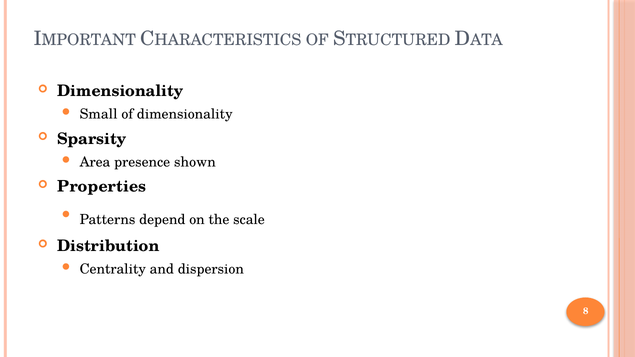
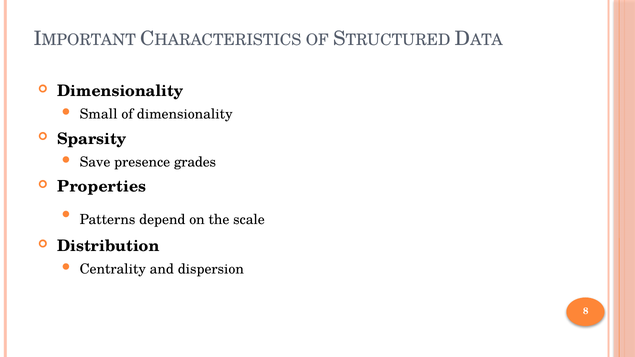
Area: Area -> Save (95, 162)
shown: shown -> grades (195, 162)
